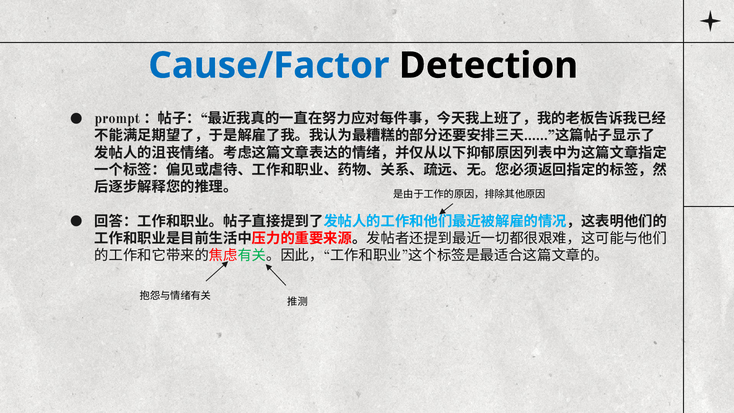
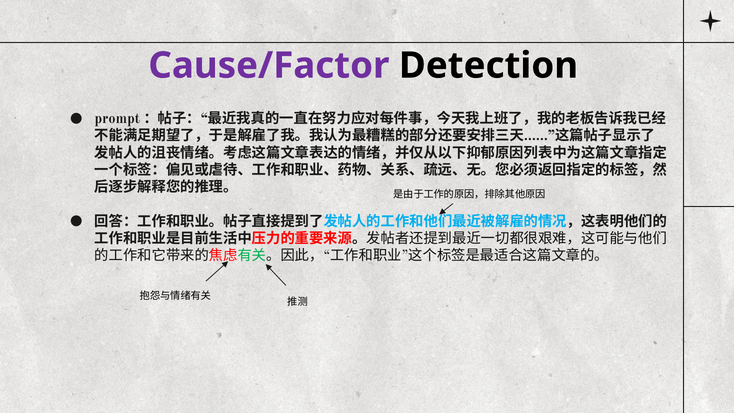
Cause/Factor colour: blue -> purple (269, 66)
